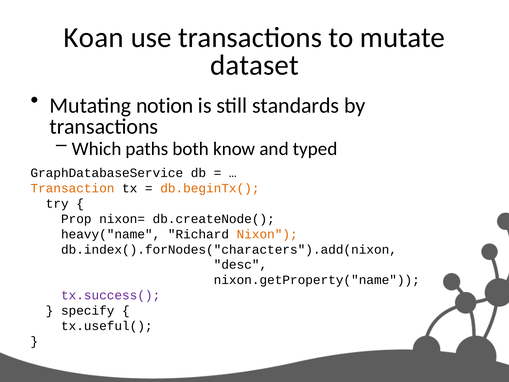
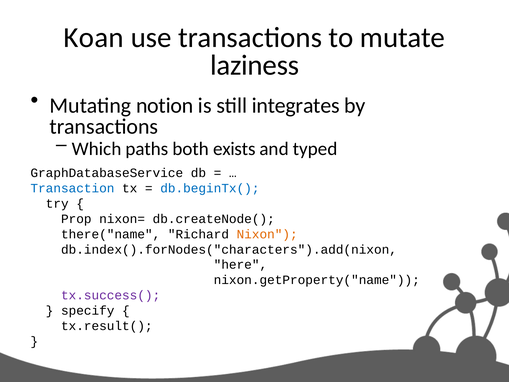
dataset: dataset -> laziness (255, 65)
standards: standards -> integrates (296, 105)
know: know -> exists (234, 149)
Transaction colour: orange -> blue (72, 188)
db.beginTx( colour: orange -> blue (210, 188)
heavy("name: heavy("name -> there("name (111, 234)
desc: desc -> here (240, 265)
tx.useful(: tx.useful( -> tx.result( (107, 326)
